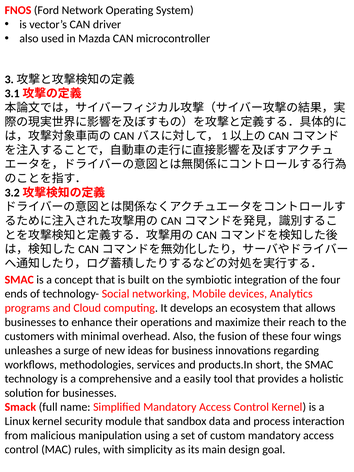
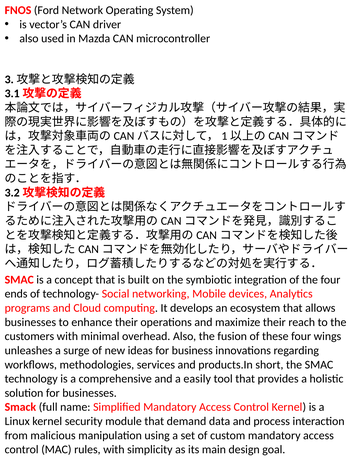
sandbox: sandbox -> demand (187, 421)
